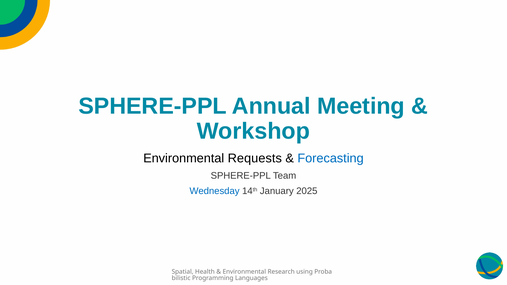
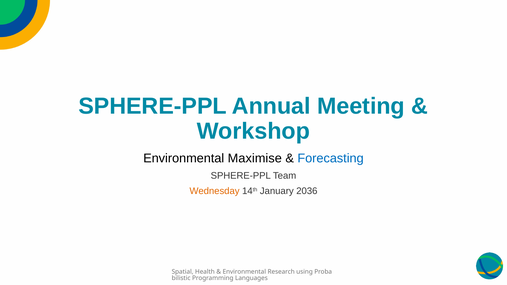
Requests: Requests -> Maximise (255, 158)
Wednesday colour: blue -> orange (215, 191)
2025: 2025 -> 2036 (307, 191)
